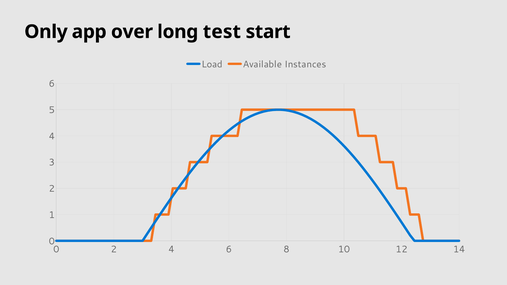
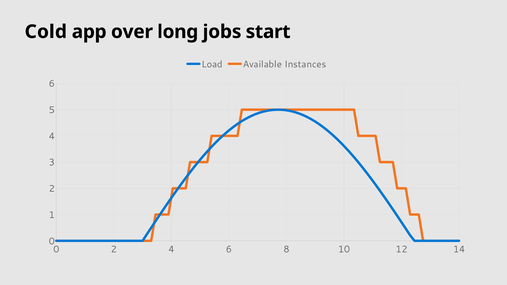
Only: Only -> Cold (46, 32)
test: test -> jobs (222, 32)
